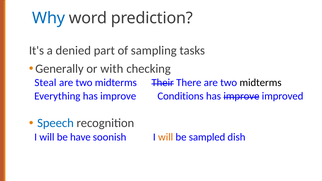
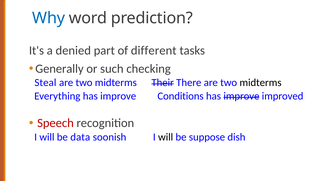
sampling: sampling -> different (154, 51)
with: with -> such (112, 69)
Speech colour: blue -> red (55, 123)
have: have -> data (80, 137)
will colour: orange -> black (166, 137)
sampled: sampled -> suppose (207, 137)
